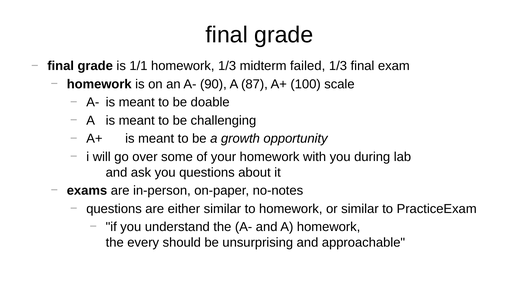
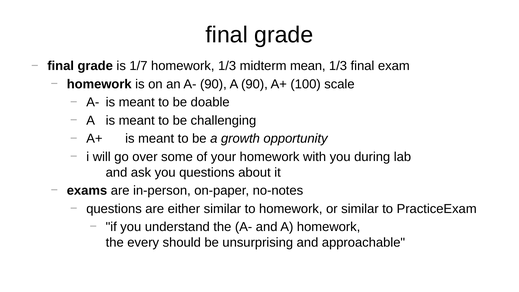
1/1: 1/1 -> 1/7 (138, 66)
failed: failed -> mean (308, 66)
A 87: 87 -> 90 (254, 84)
